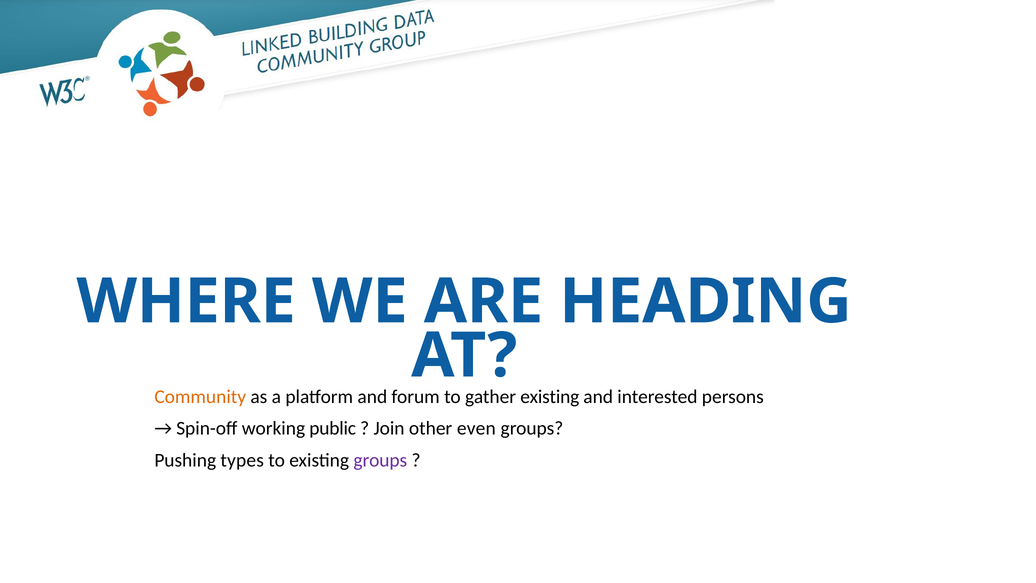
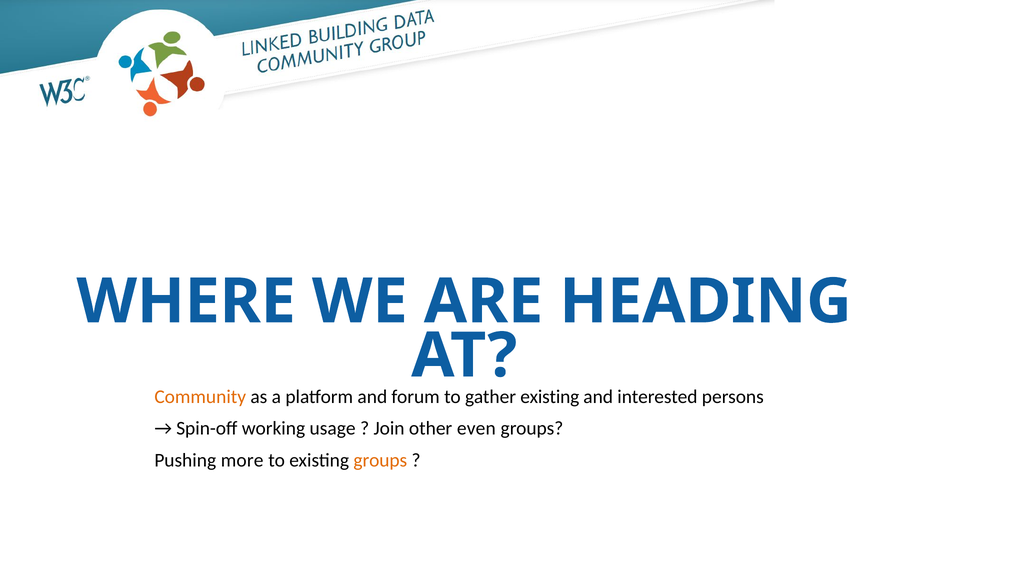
public: public -> usage (333, 428)
types: types -> more (242, 460)
groups colour: purple -> orange (380, 460)
